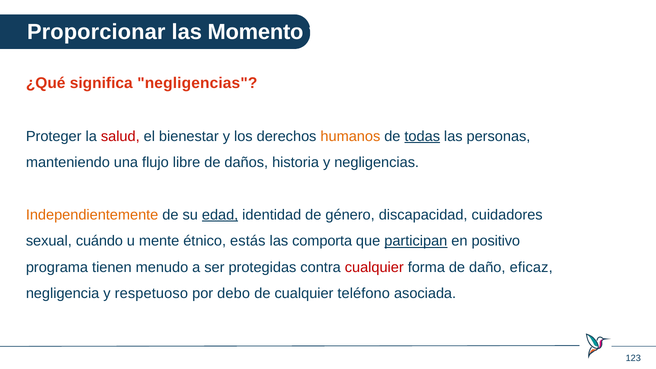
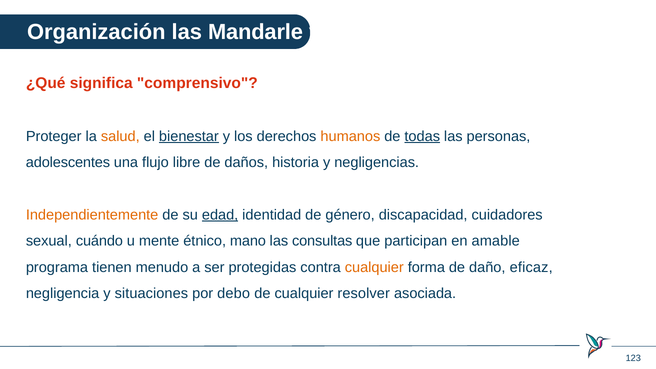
Proporcionar: Proporcionar -> Organización (96, 32)
Momento: Momento -> Mandarle (255, 32)
significa negligencias: negligencias -> comprensivo (197, 83)
salud colour: red -> orange (120, 136)
bienestar underline: none -> present (189, 136)
manteniendo: manteniendo -> adolescentes (68, 162)
estás: estás -> mano (248, 241)
comporta: comporta -> consultas (322, 241)
participan underline: present -> none (416, 241)
positivo: positivo -> amable (496, 241)
cualquier colour: red -> orange (374, 267)
respetuoso: respetuoso -> situaciones (151, 294)
teléfono: teléfono -> resolver (364, 294)
